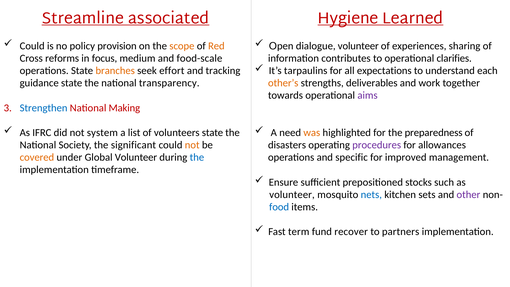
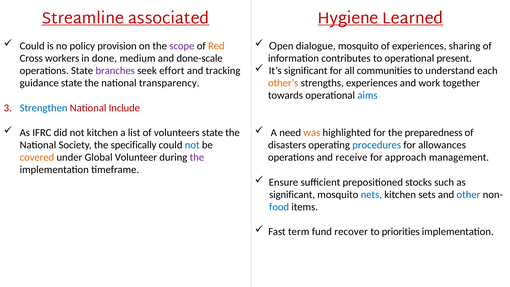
scope colour: orange -> purple (182, 46)
dialogue volunteer: volunteer -> mosquito (358, 46)
reforms: reforms -> workers (62, 58)
focus: focus -> done (104, 58)
food-scale: food-scale -> done-scale (200, 58)
clarifies: clarifies -> present (454, 58)
It’s tarpaulins: tarpaulins -> significant (306, 71)
expectations: expectations -> communities (384, 71)
branches colour: orange -> purple (115, 71)
strengths deliverables: deliverables -> experiences (372, 83)
aims colour: purple -> blue (368, 95)
Making: Making -> Include (124, 108)
not system: system -> kitchen (102, 133)
significant: significant -> specifically (134, 145)
not colour: orange -> blue (192, 145)
procedures colour: purple -> blue (377, 145)
the colour: blue -> purple (197, 157)
specific: specific -> receive (352, 157)
improved: improved -> approach (406, 157)
volunteer: volunteer -> significant (292, 195)
other colour: purple -> blue (468, 195)
partners: partners -> priorities (401, 232)
